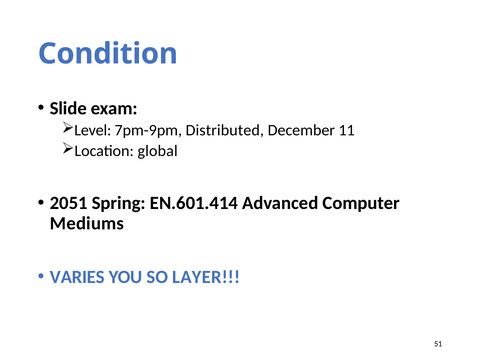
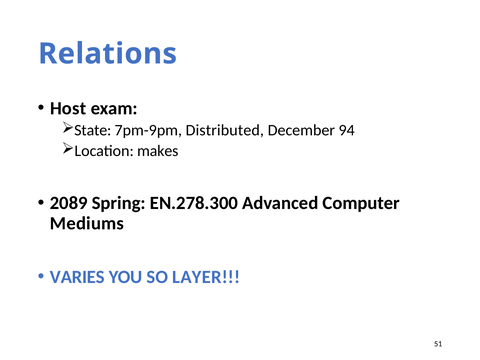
Condition: Condition -> Relations (108, 54)
Slide: Slide -> Host (68, 108)
Level: Level -> State (93, 130)
11: 11 -> 94 (347, 130)
global: global -> makes (158, 151)
2051: 2051 -> 2089 (69, 203)
EN.601.414: EN.601.414 -> EN.278.300 (194, 203)
